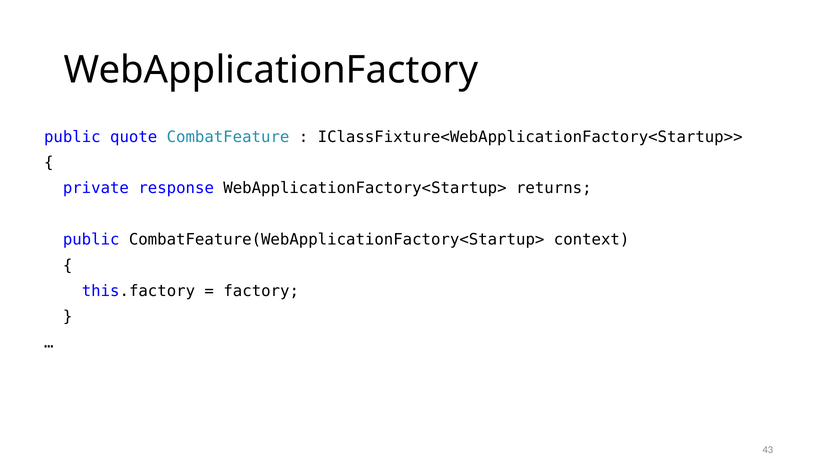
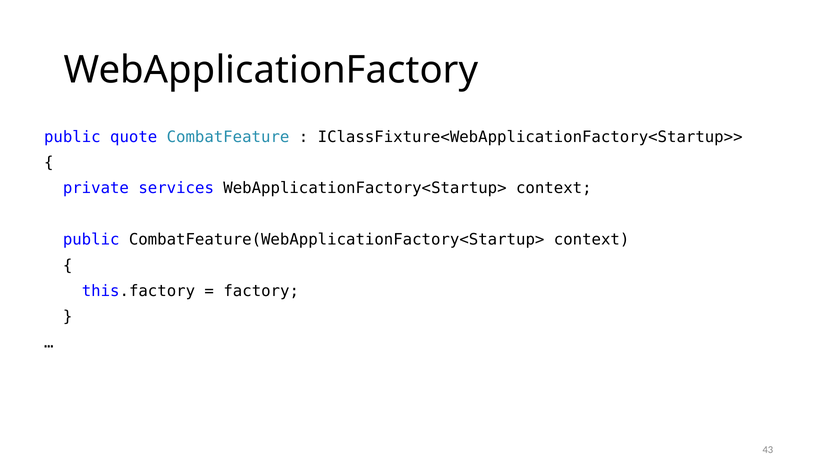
response: response -> services (176, 188)
WebApplicationFactory<Startup> returns: returns -> context (554, 188)
